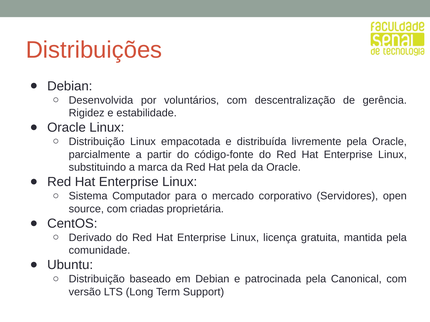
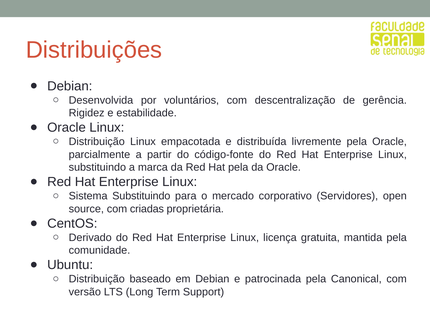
Sistema Computador: Computador -> Substituindo (141, 196)
